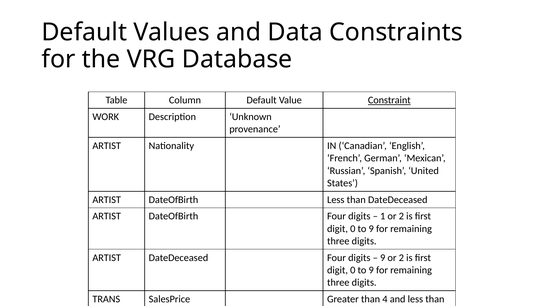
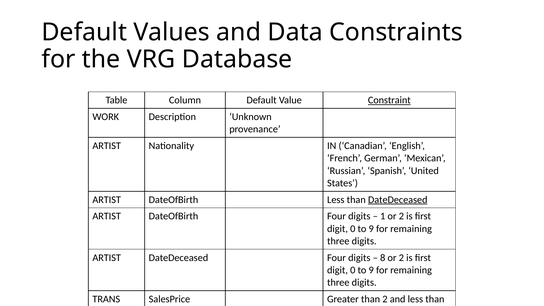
DateDeceased underline: none -> present (398, 200)
9: 9 -> 8 (383, 258)
than 4: 4 -> 2 (385, 299)
